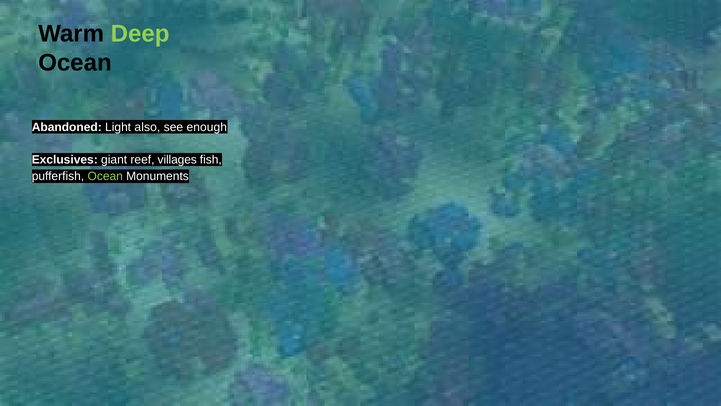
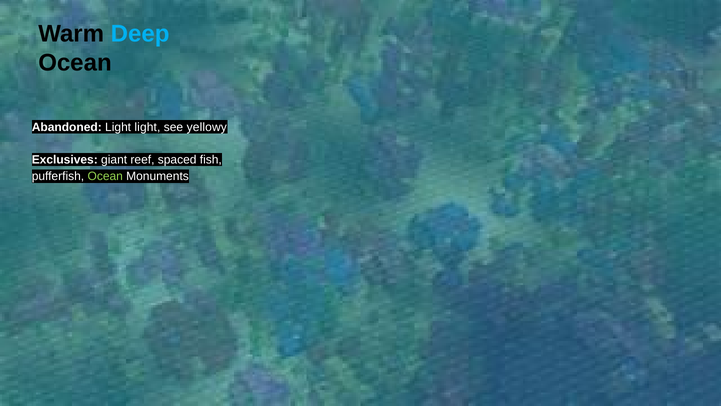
Deep colour: light green -> light blue (140, 34)
Light also: also -> light (147, 127)
enough: enough -> yellowy (207, 127)
villages: villages -> spaced (177, 160)
